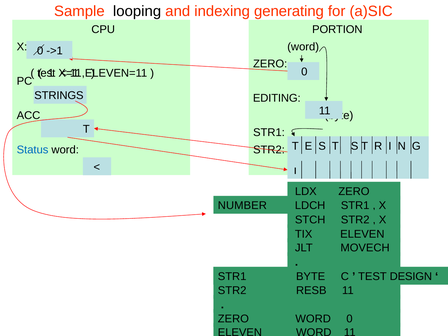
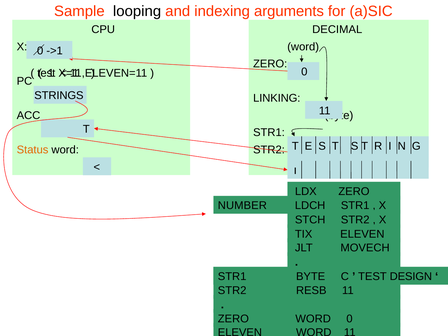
generating: generating -> arguments (289, 11)
PORTION: PORTION -> DECIMAL (337, 30)
EDITING: EDITING -> LINKING (277, 98)
Status colour: blue -> orange (33, 150)
